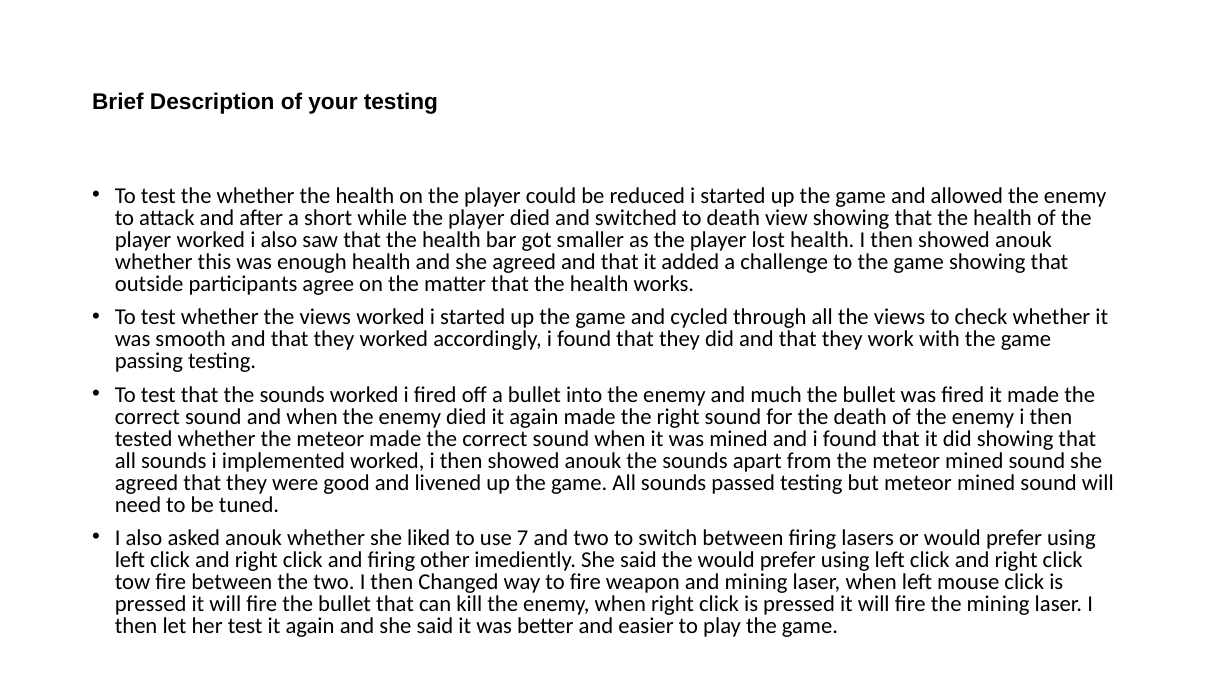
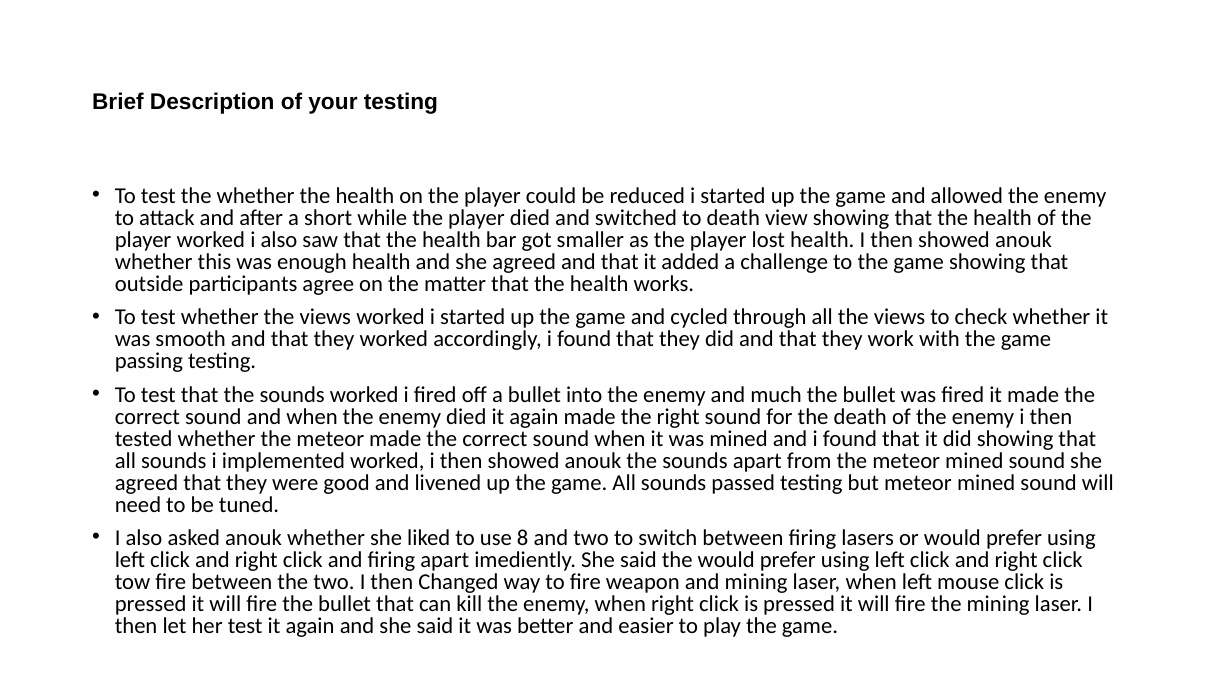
7: 7 -> 8 (523, 538)
firing other: other -> apart (445, 560)
